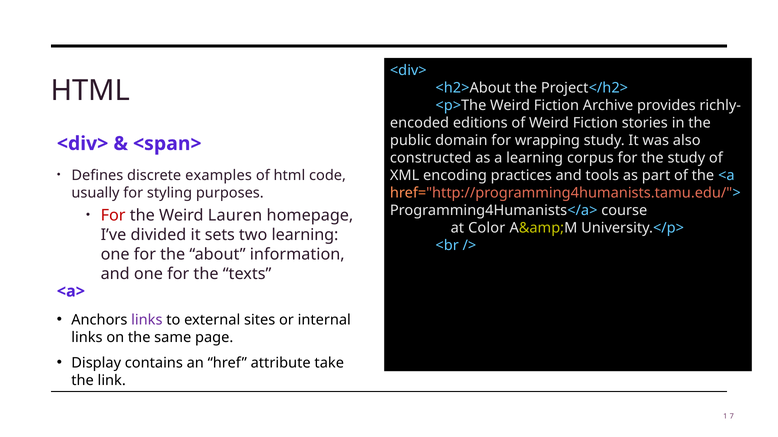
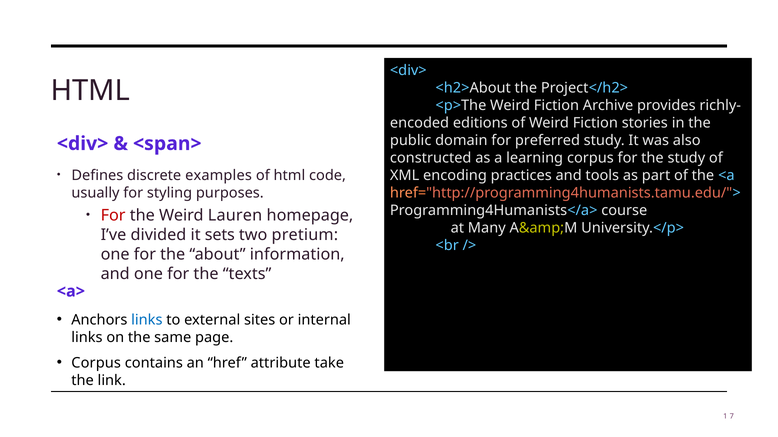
wrapping: wrapping -> preferred (547, 141)
Color: Color -> Many (487, 228)
two learning: learning -> pretium (305, 235)
links colour: purple -> blue (147, 320)
Display: Display -> Corpus (96, 363)
